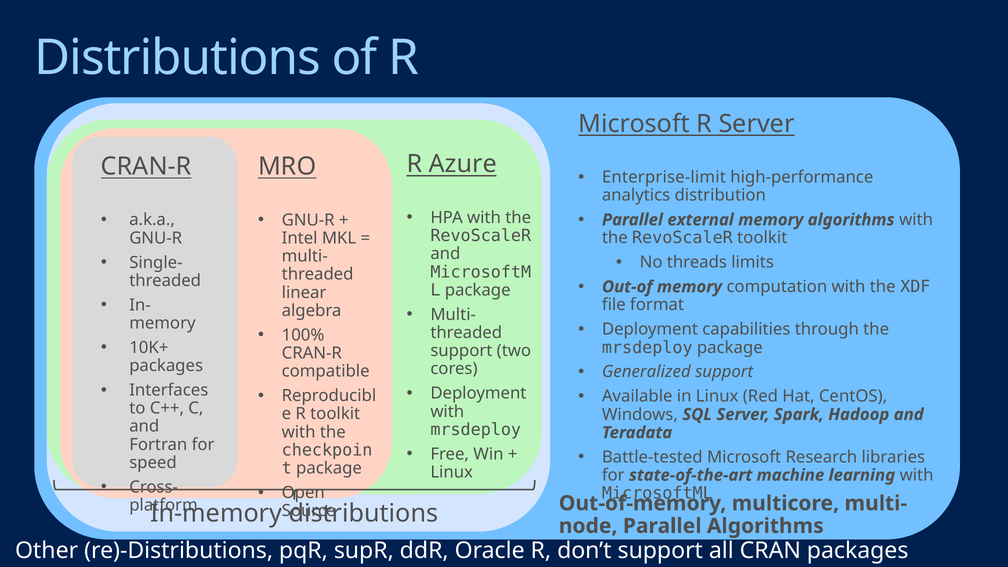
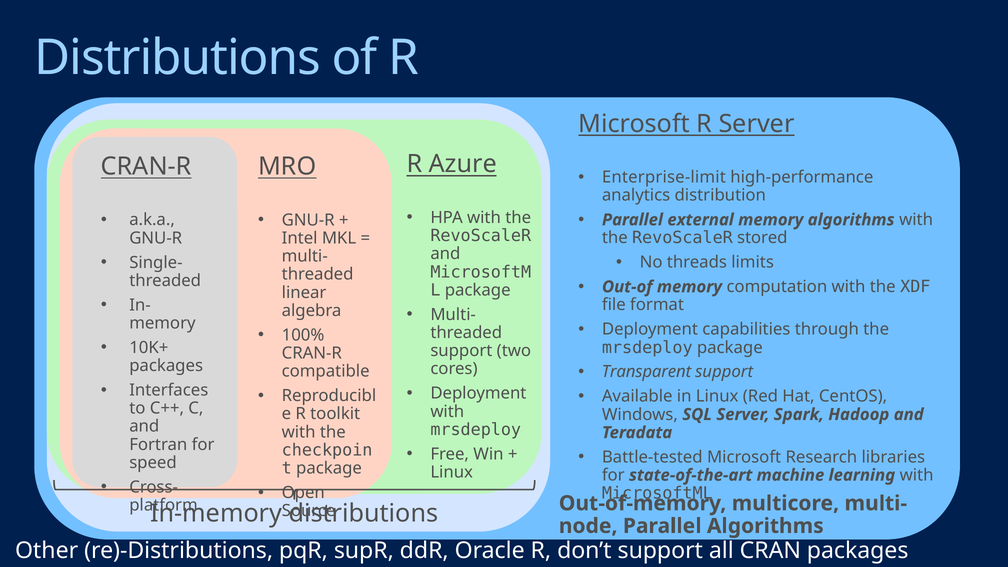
RevoScaleR toolkit: toolkit -> stored (762, 238)
Generalized: Generalized -> Transparent (646, 372)
